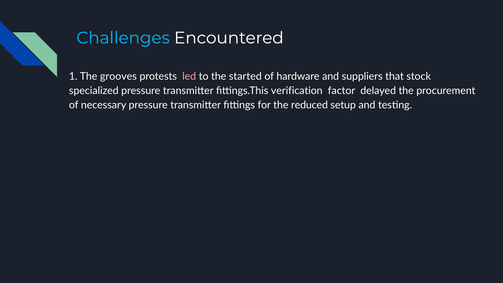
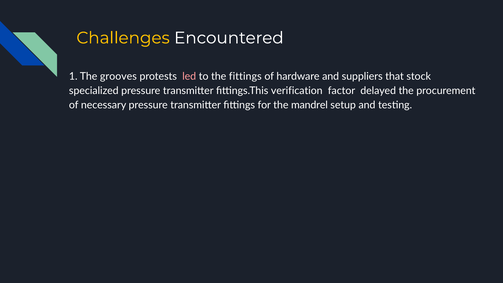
Challenges colour: light blue -> yellow (123, 38)
the started: started -> fittings (245, 76)
reduced: reduced -> mandrel (309, 105)
